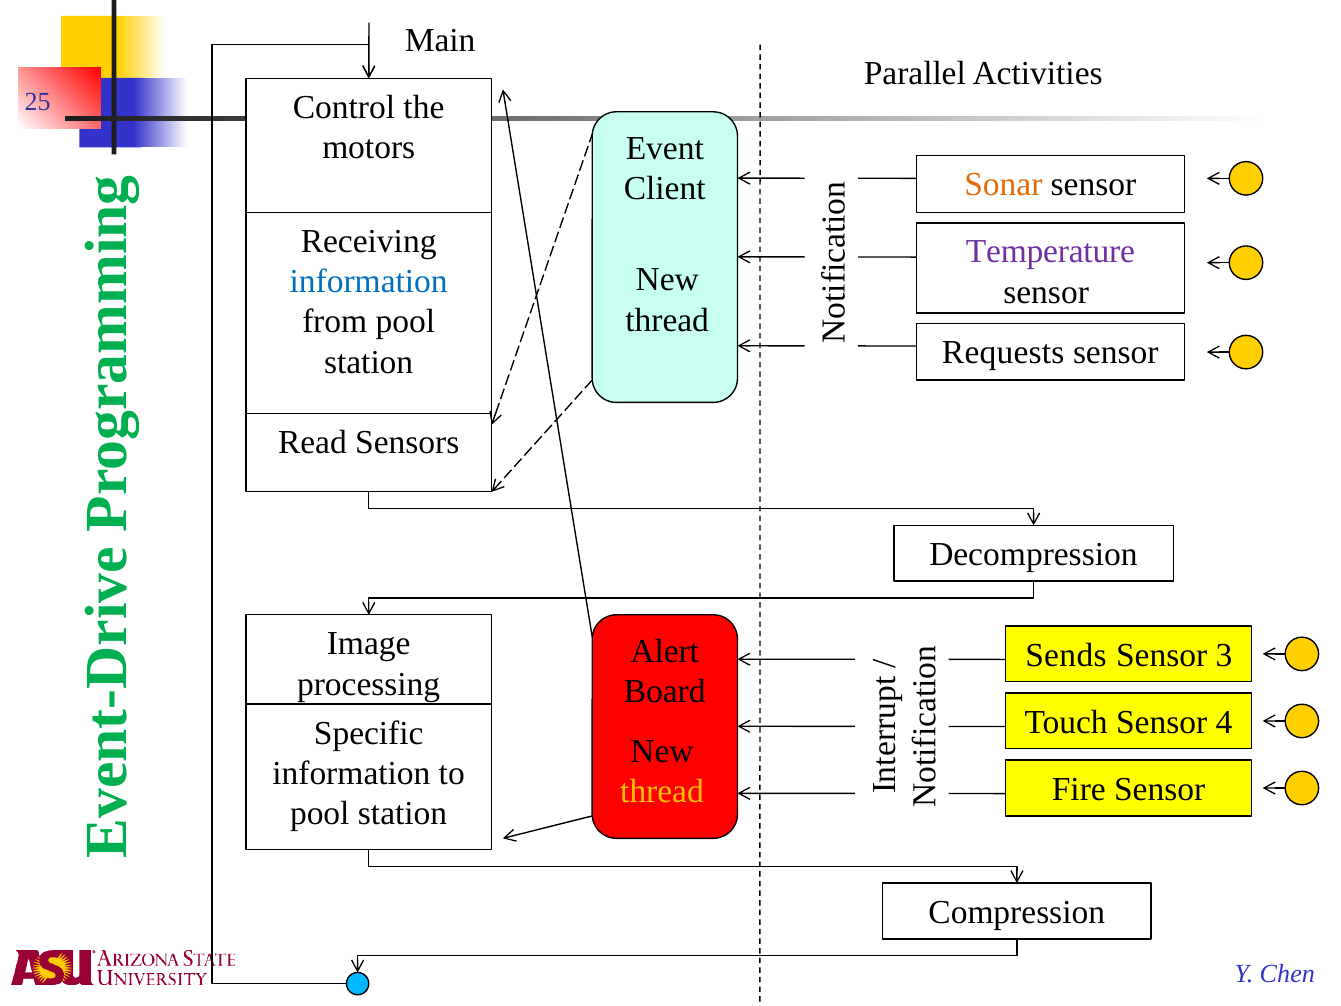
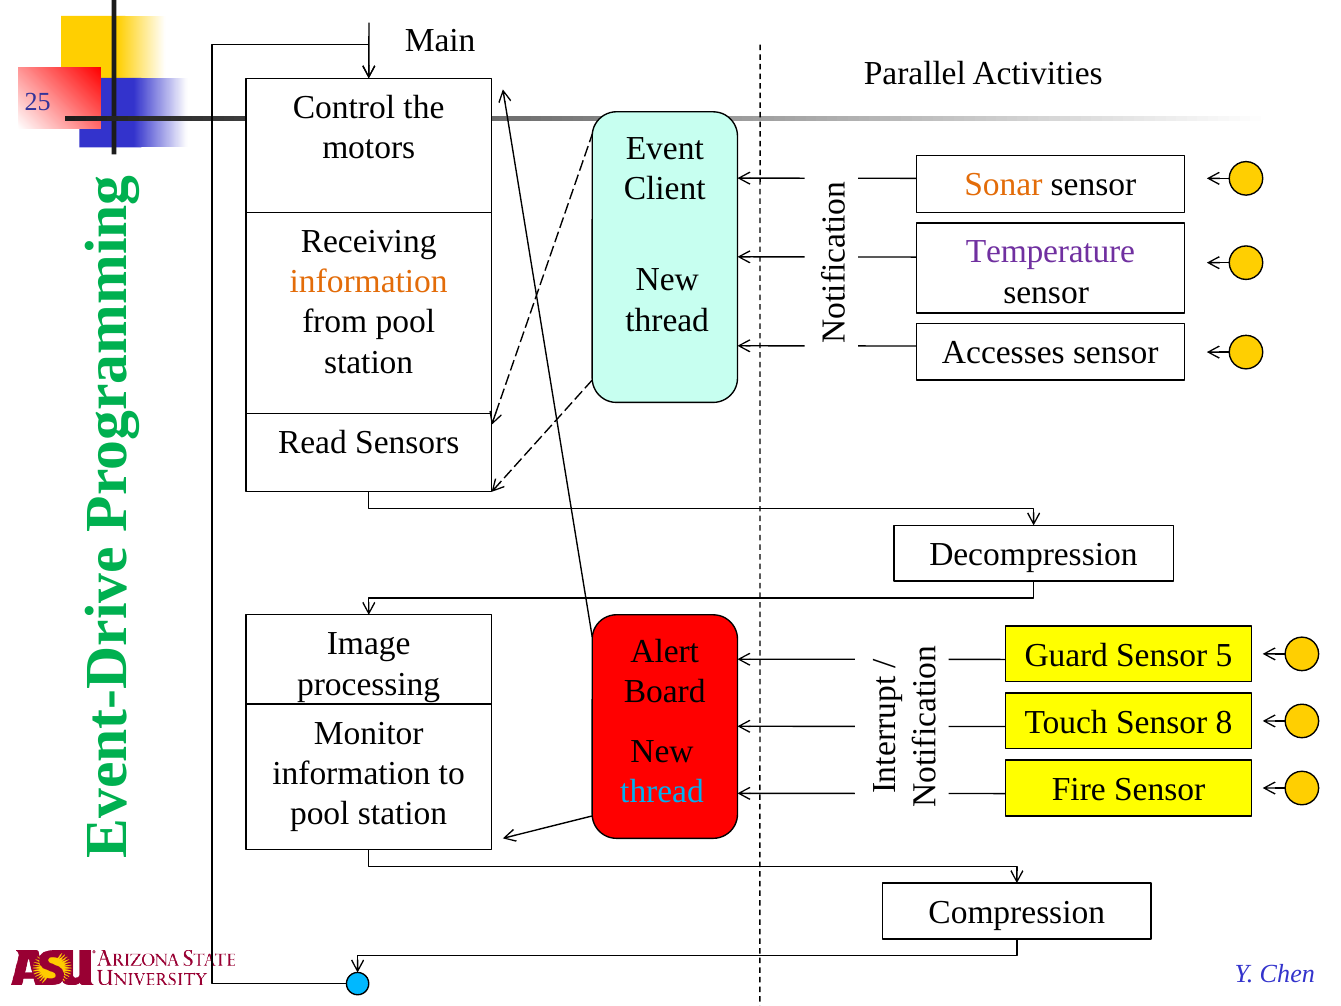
information colour: blue -> orange (369, 282)
Requests: Requests -> Accesses (1003, 352)
Sends: Sends -> Guard (1066, 655)
3: 3 -> 5 (1224, 655)
4: 4 -> 8 (1224, 722)
Specific: Specific -> Monitor (369, 733)
thread colour: yellow -> light blue (662, 792)
